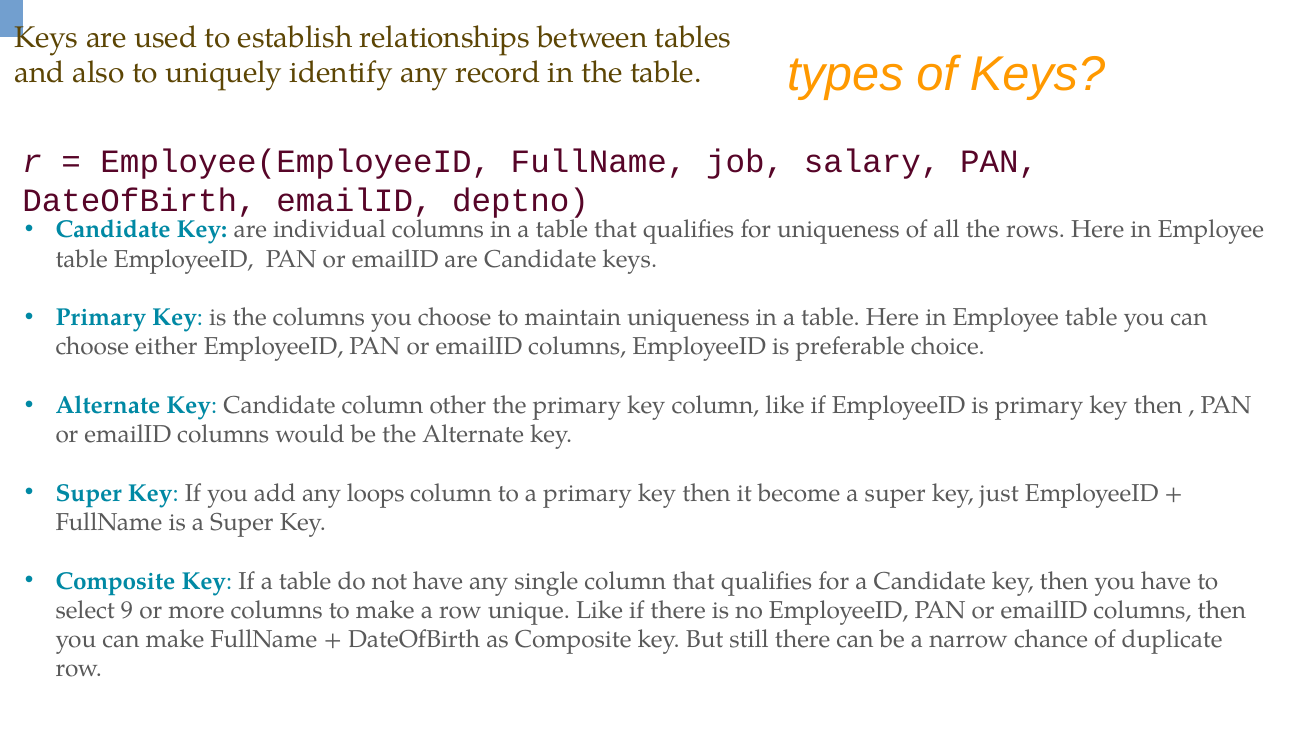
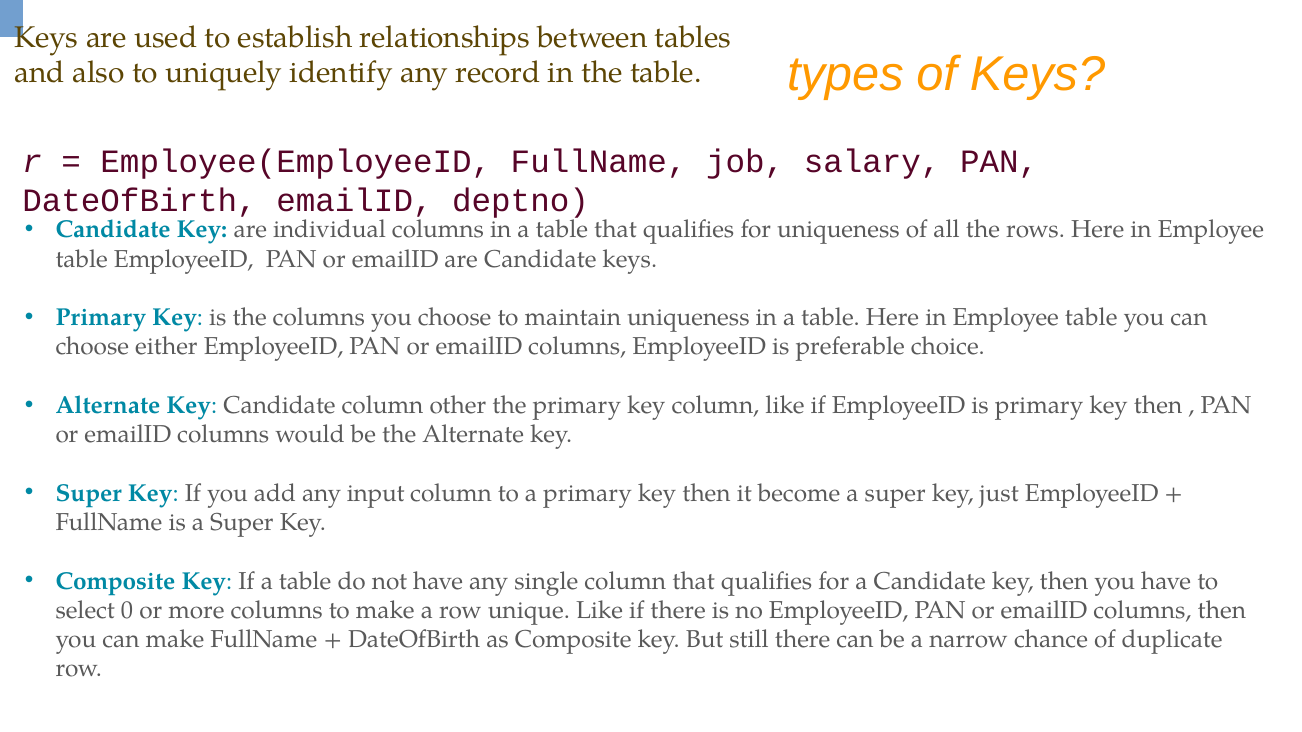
loops: loops -> input (376, 493)
9: 9 -> 0 (127, 611)
